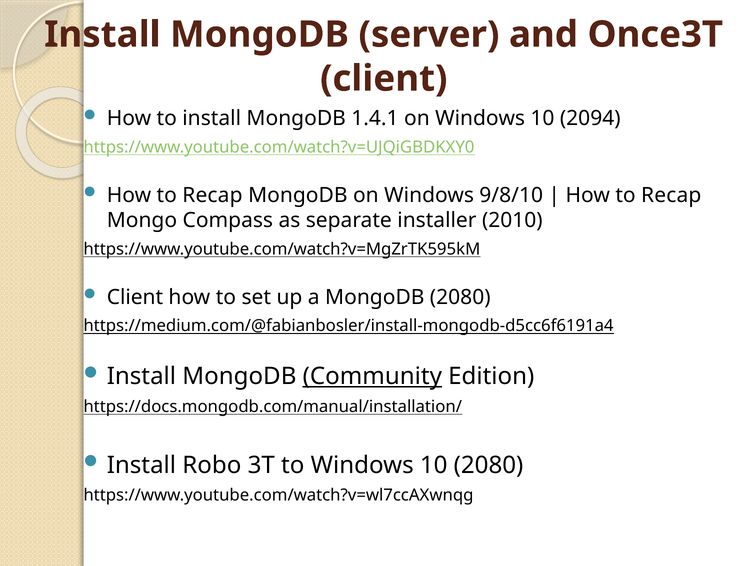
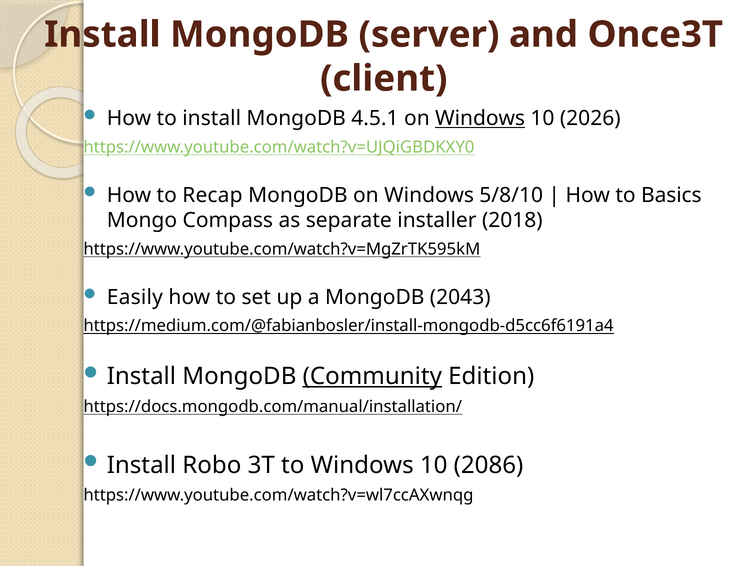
1.4.1: 1.4.1 -> 4.5.1 (375, 118)
Windows underline: none -> present (480, 118)
2094: 2094 -> 2026 (590, 118)
9/8/10: 9/8/10 -> 5/8/10 (511, 195)
Recap: Recap -> Basics (671, 195)
2010: 2010 -> 2018 (512, 221)
Client: Client -> Easily (135, 297)
MongoDB 2080: 2080 -> 2043 (460, 297)
10 2080: 2080 -> 2086 (489, 465)
